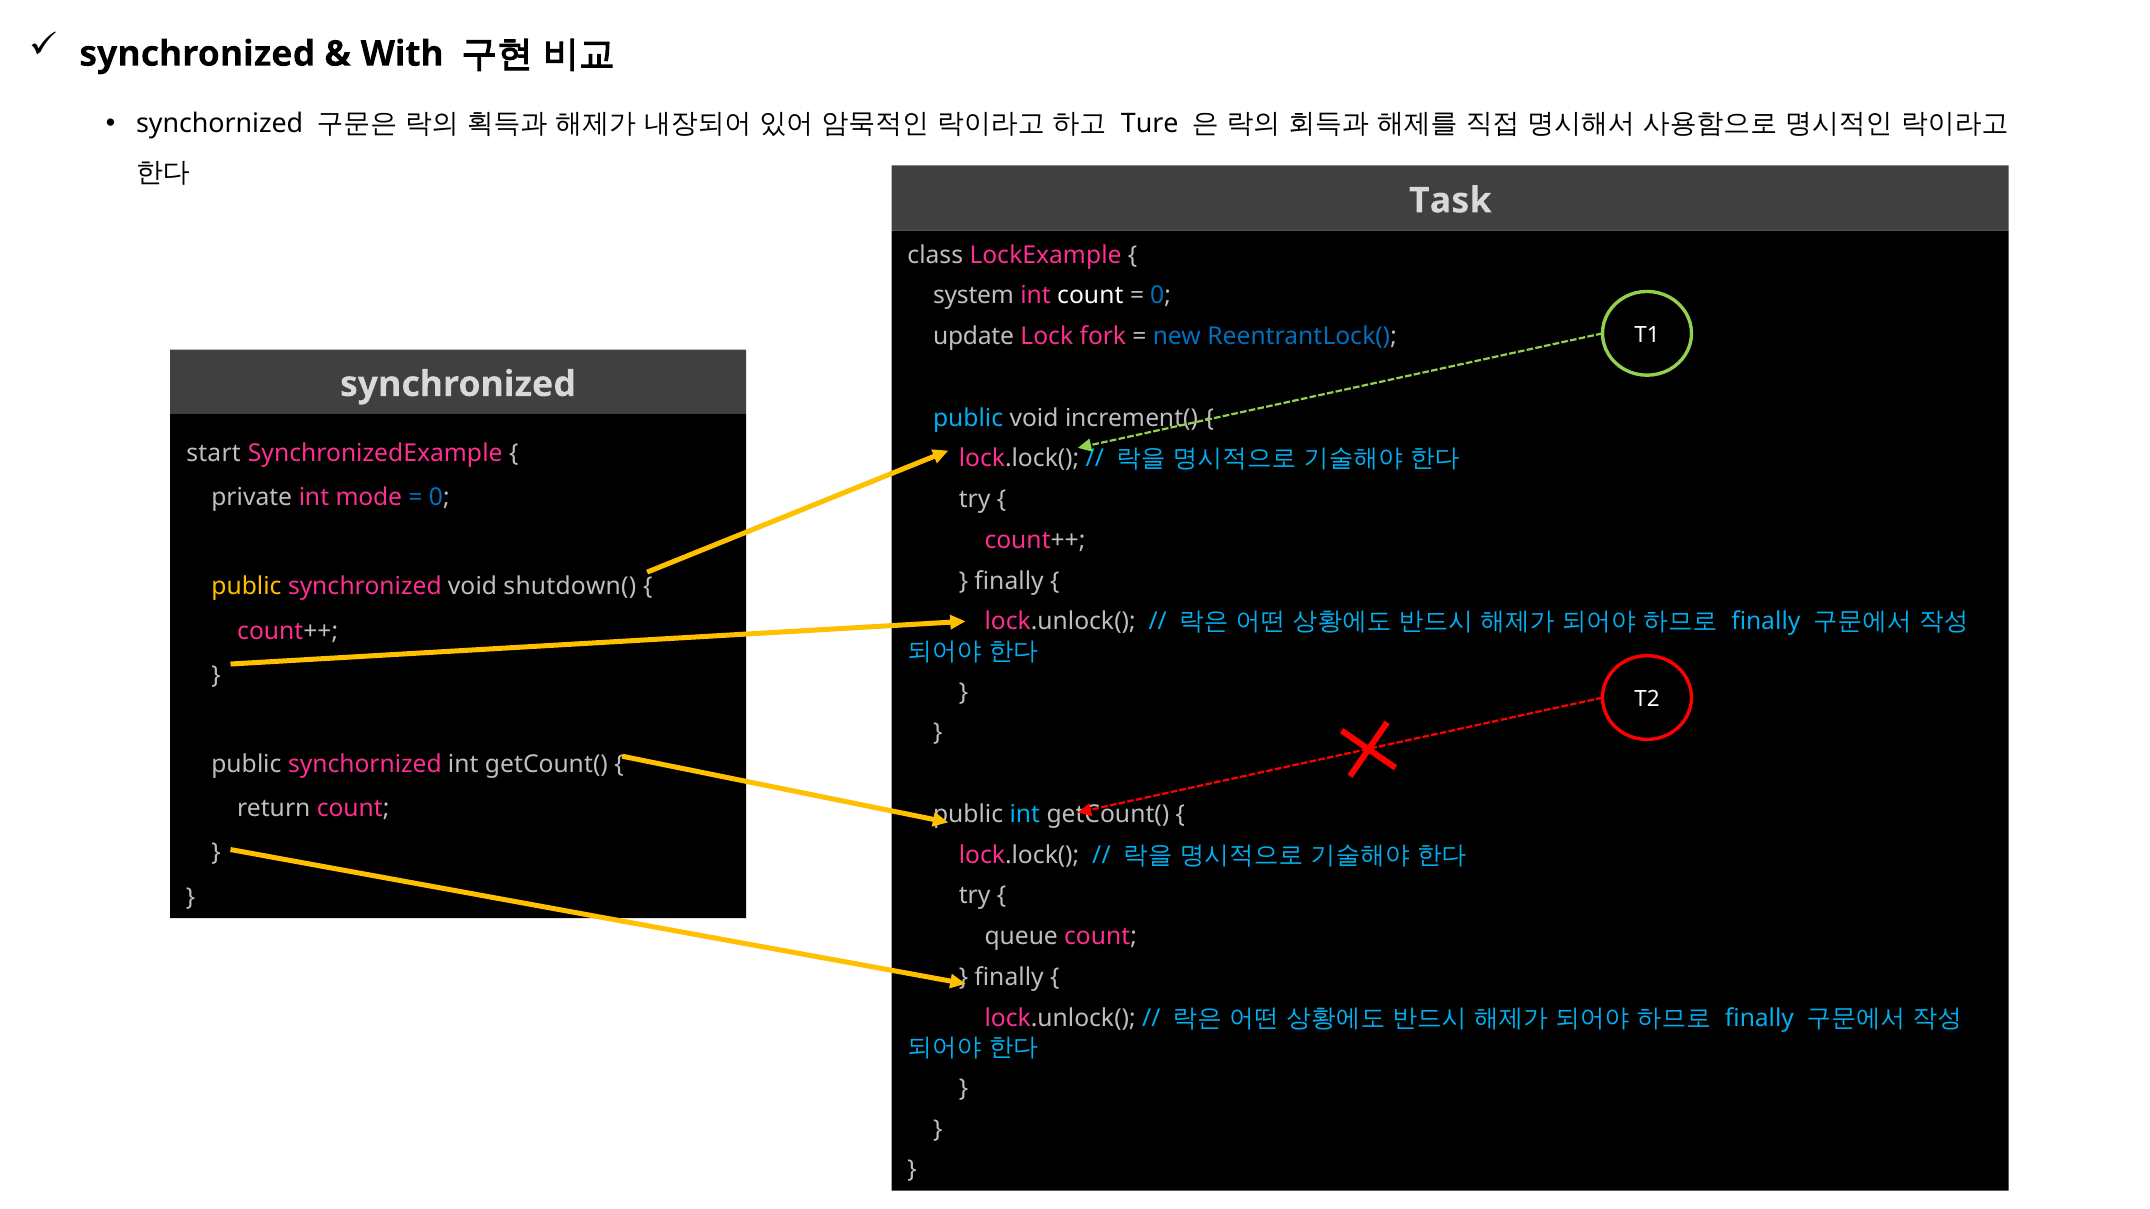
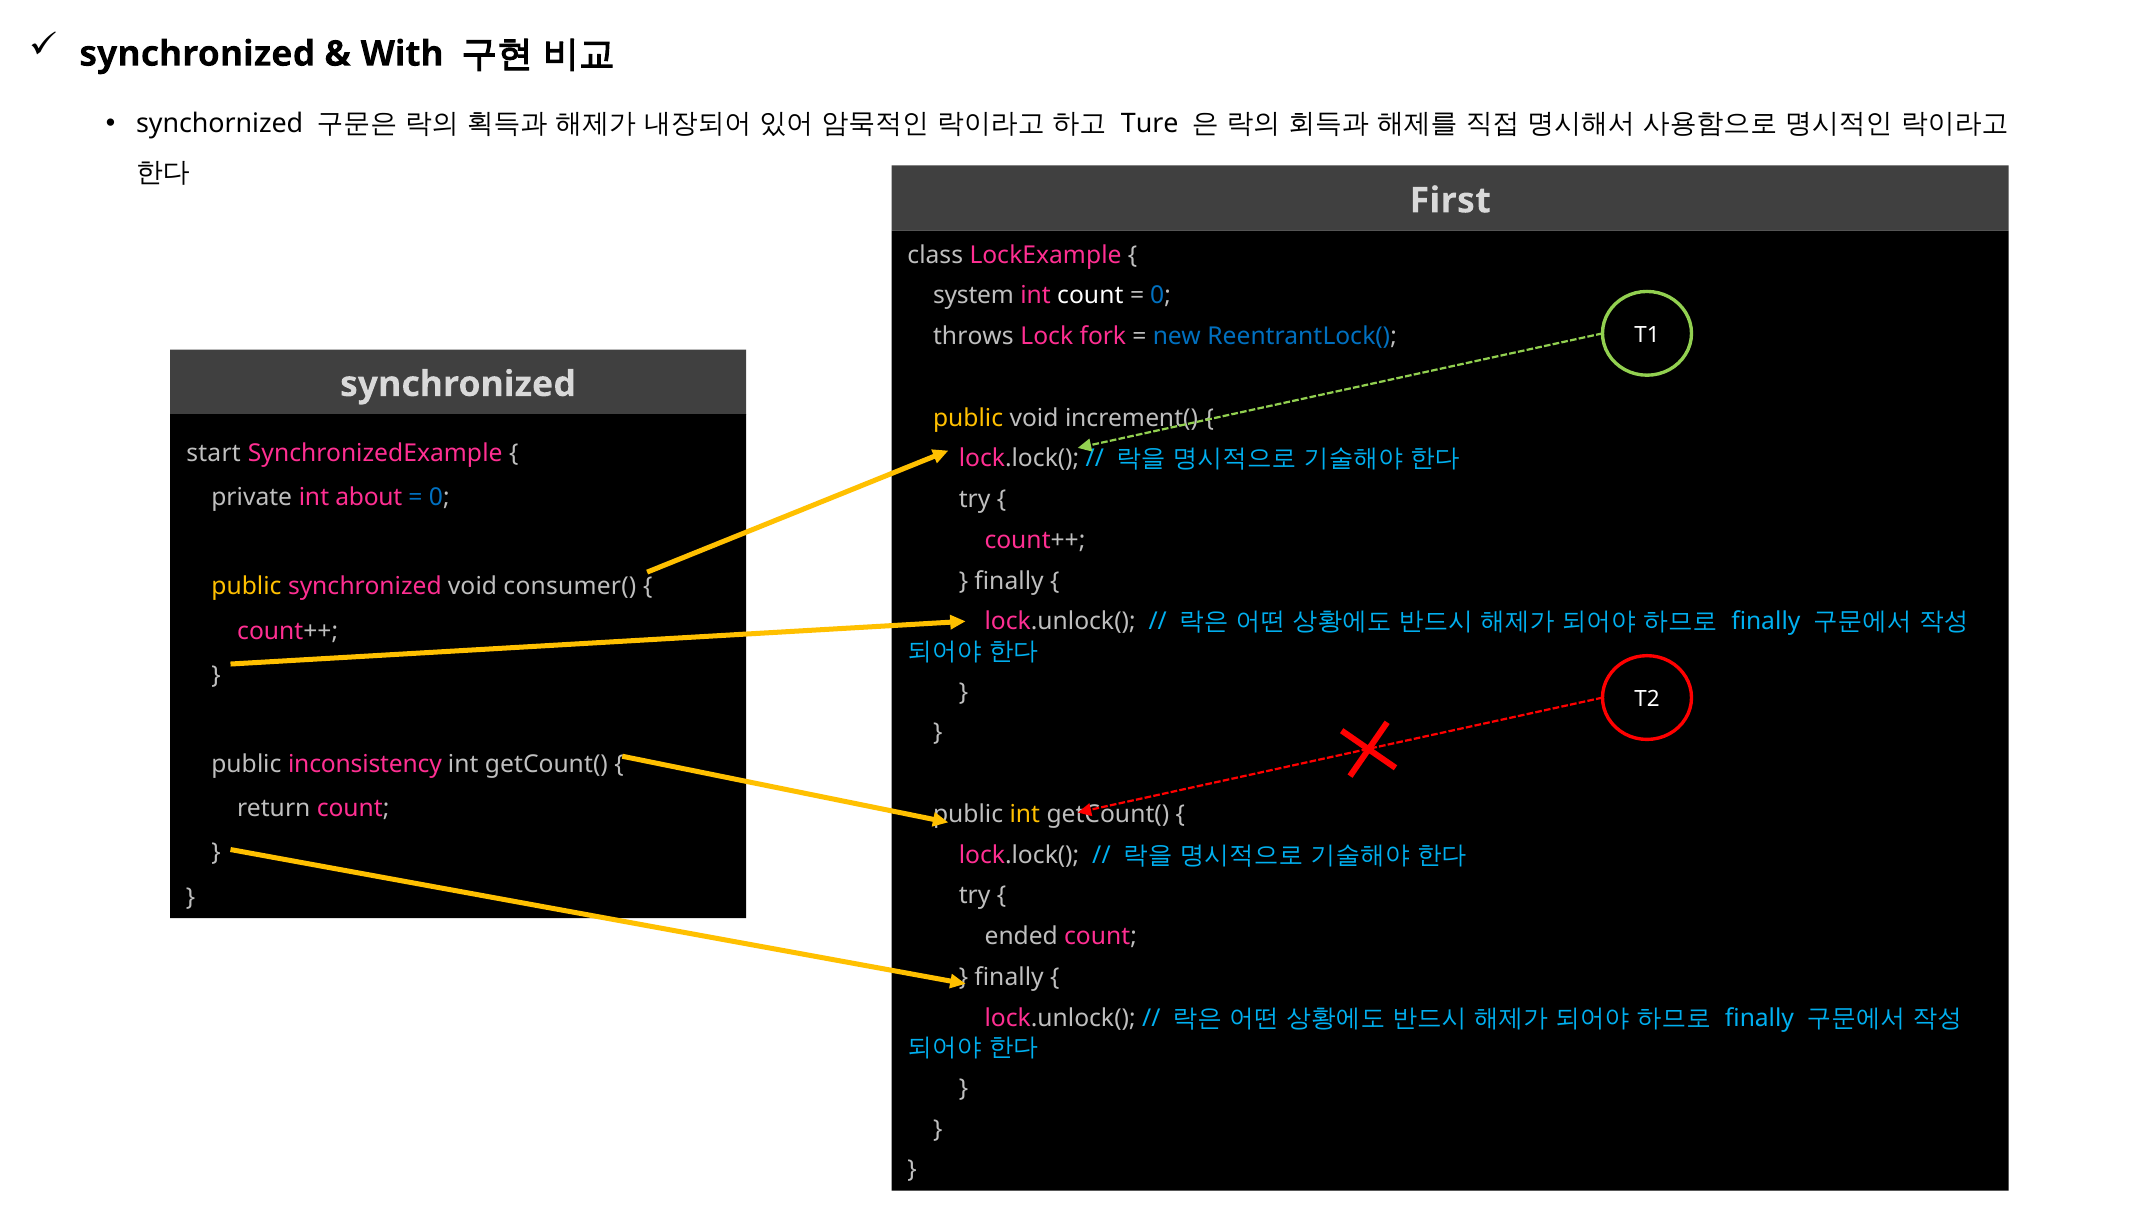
Task: Task -> First (1450, 201)
update: update -> throws (973, 337)
public colour: light blue -> yellow (968, 418)
mode: mode -> about (369, 498)
shutdown(: shutdown( -> consumer( (570, 587)
public synchornized: synchornized -> inconsistency (365, 764)
int colour: light blue -> yellow (1025, 814)
queue: queue -> ended (1021, 937)
